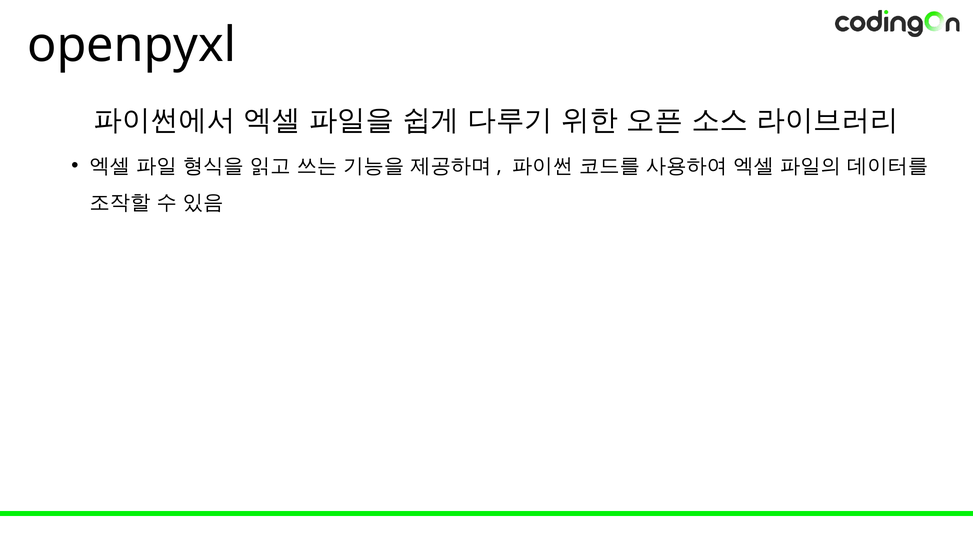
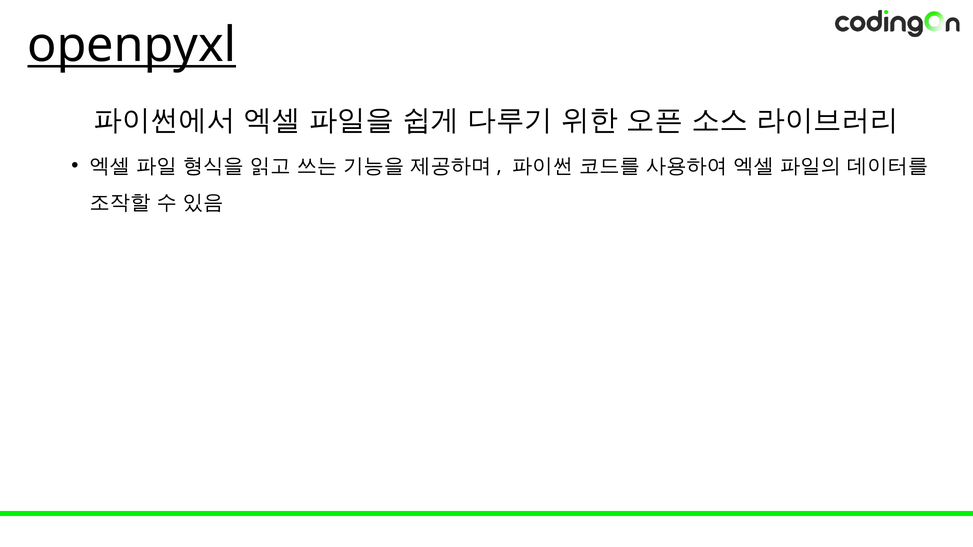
openpyxl underline: none -> present (132, 45)
